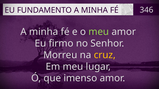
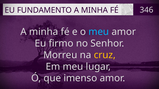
meu colour: light green -> light blue (99, 32)
